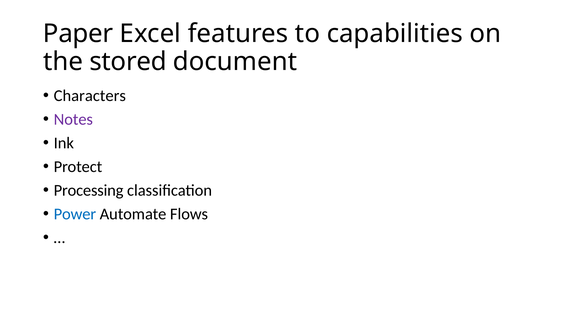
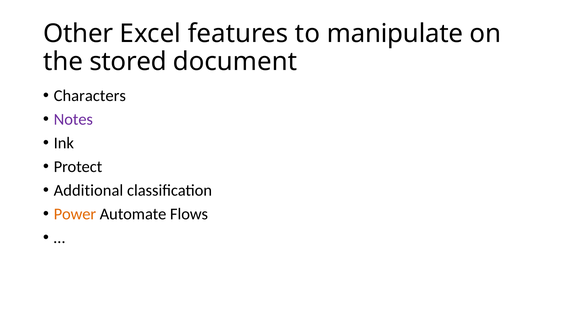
Paper: Paper -> Other (78, 33)
capabilities: capabilities -> manipulate (395, 33)
Processing: Processing -> Additional (88, 190)
Power colour: blue -> orange (75, 214)
